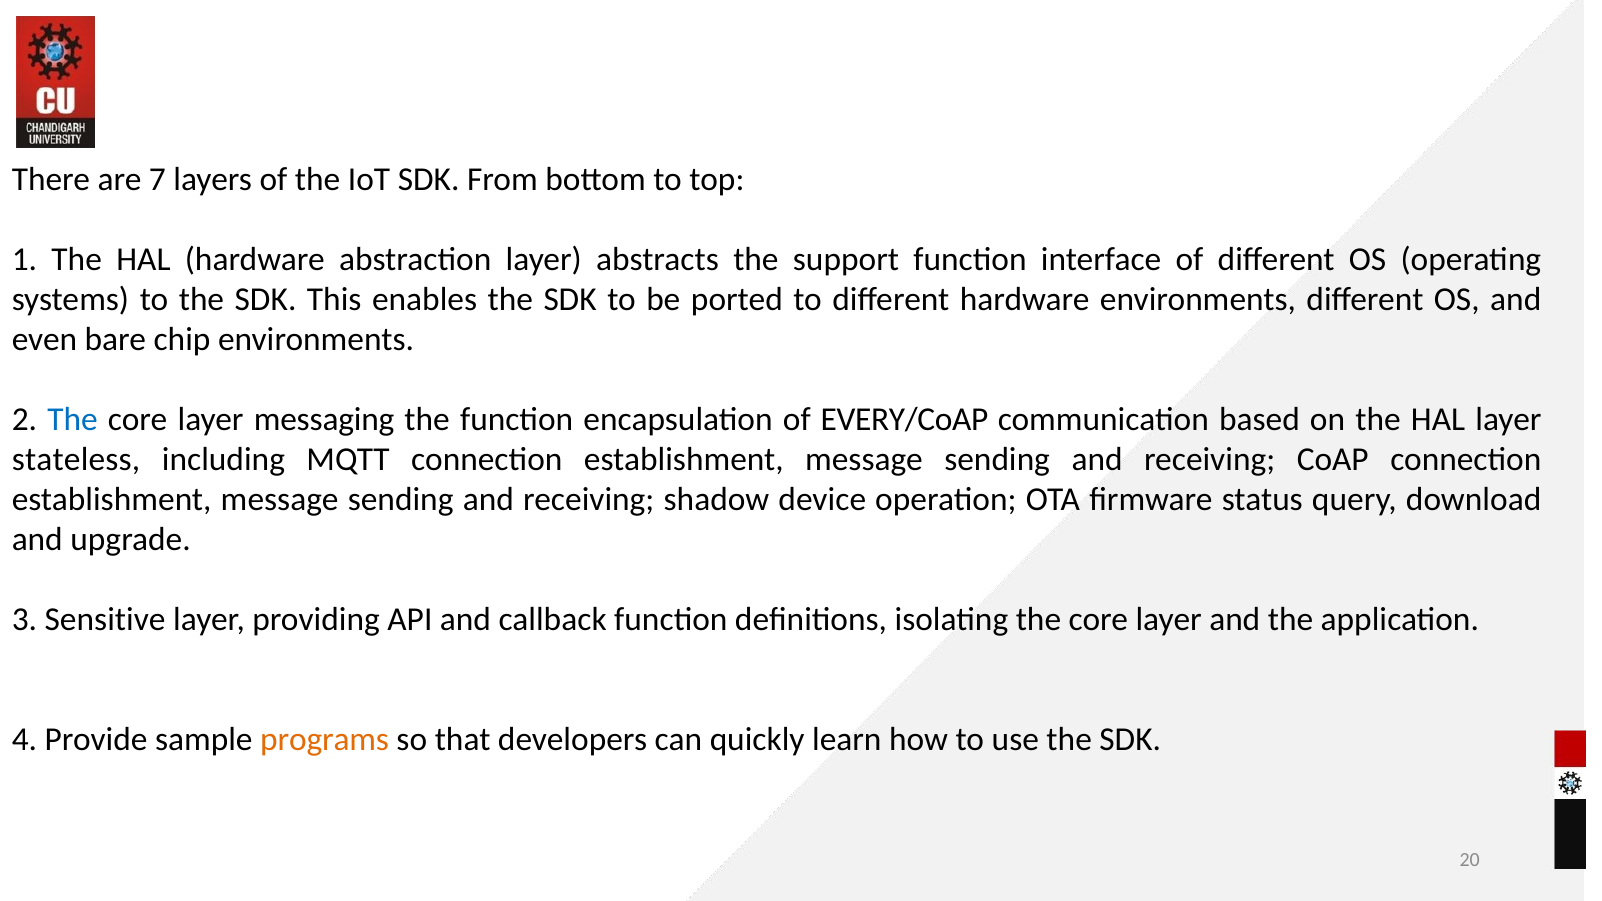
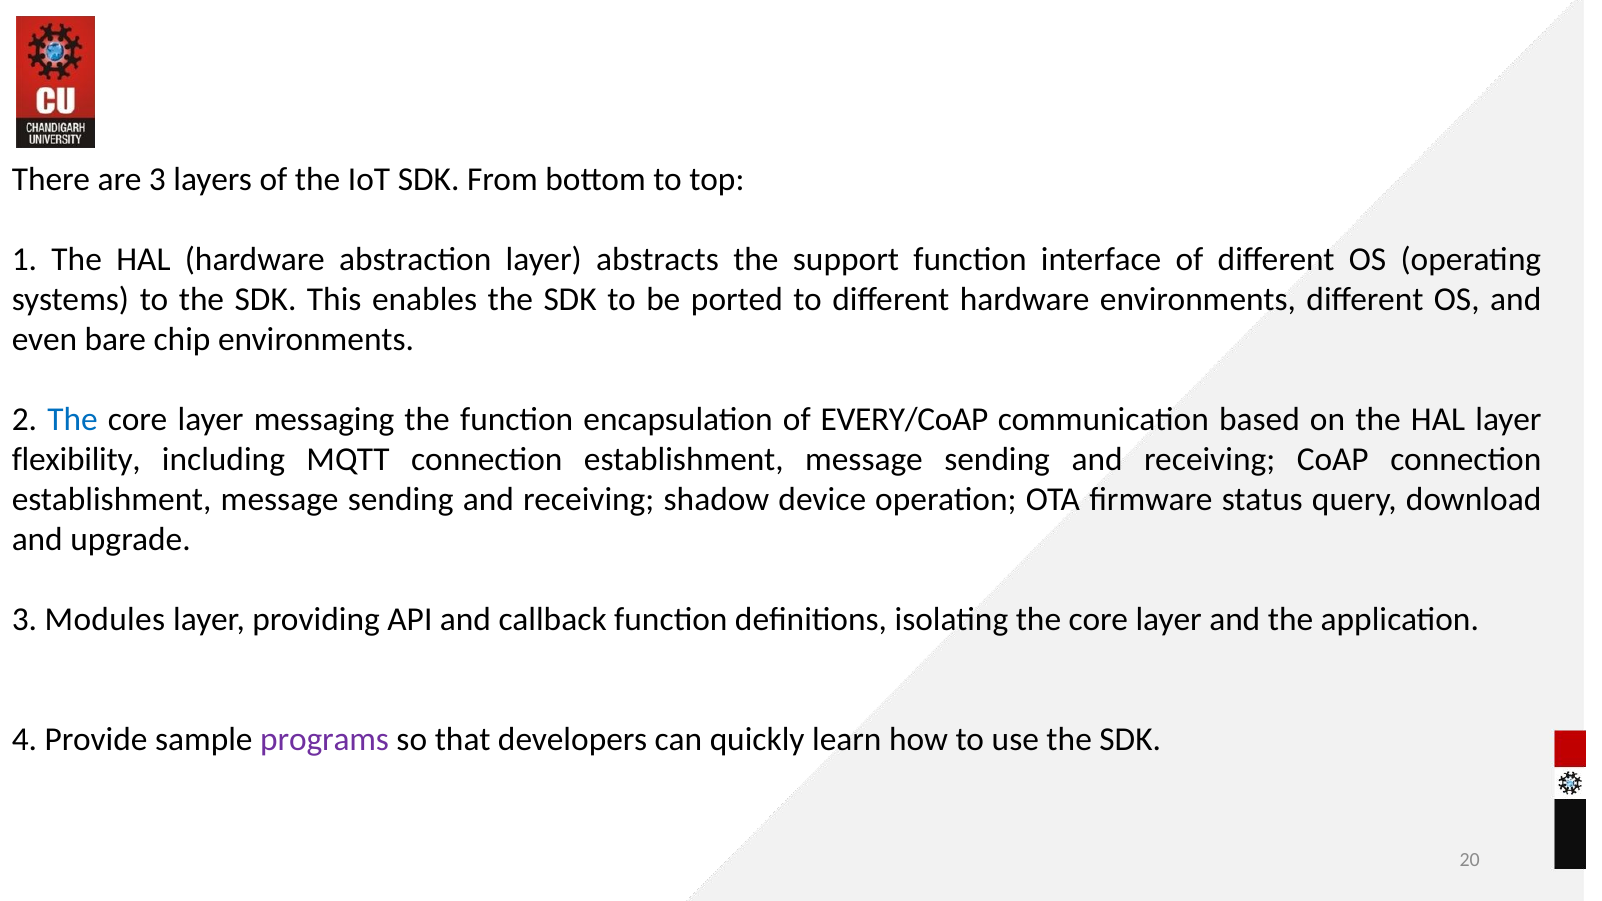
are 7: 7 -> 3 (157, 179)
stateless: stateless -> flexibility (76, 460)
Sensitive: Sensitive -> Modules (105, 620)
programs colour: orange -> purple (325, 740)
